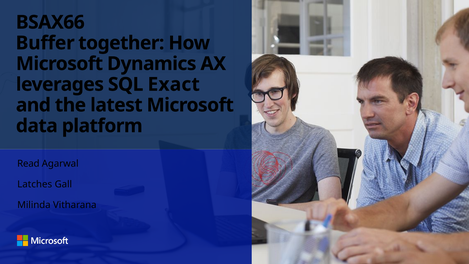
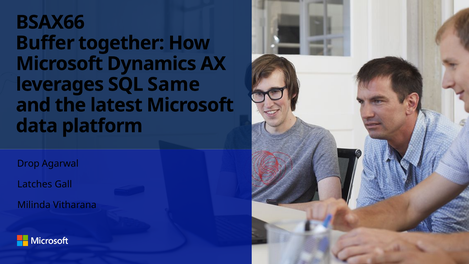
Exact: Exact -> Same (174, 84)
Read: Read -> Drop (28, 164)
